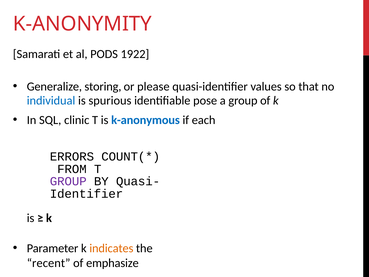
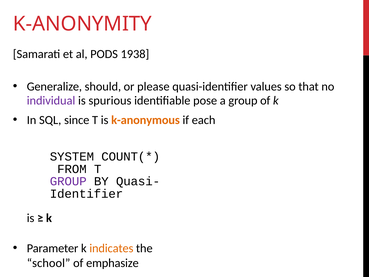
1922: 1922 -> 1938 (135, 54)
storing: storing -> should (103, 86)
individual colour: blue -> purple (51, 100)
clinic: clinic -> since (77, 120)
k-anonymous colour: blue -> orange (146, 120)
ERRORS: ERRORS -> SYSTEM (72, 156)
recent: recent -> school (49, 263)
